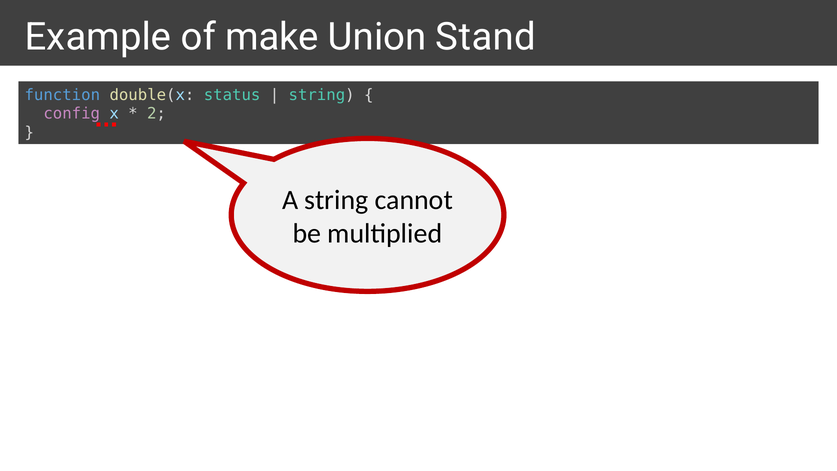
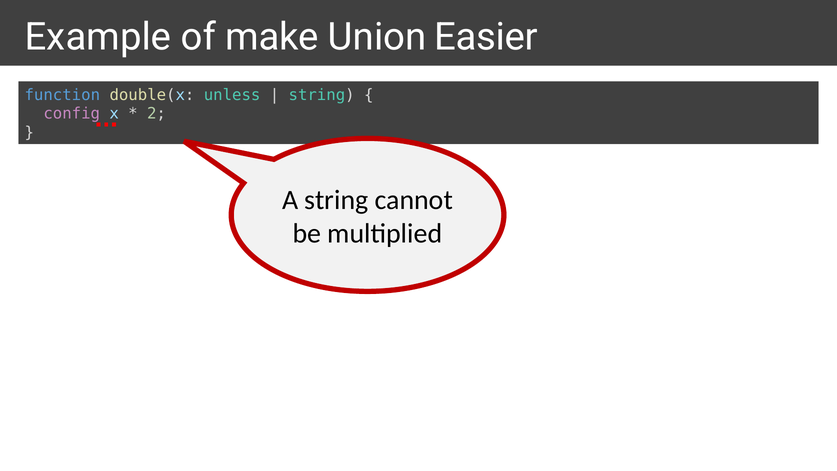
Stand: Stand -> Easier (486, 37)
status: status -> unless (232, 95)
